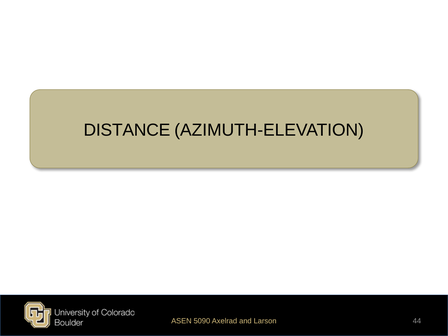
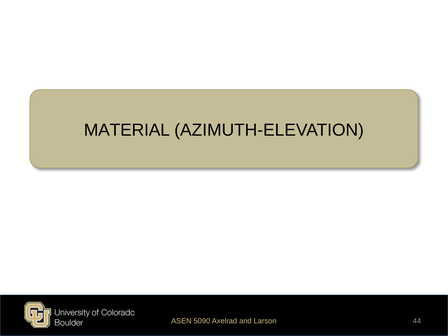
DISTANCE: DISTANCE -> MATERIAL (127, 130)
